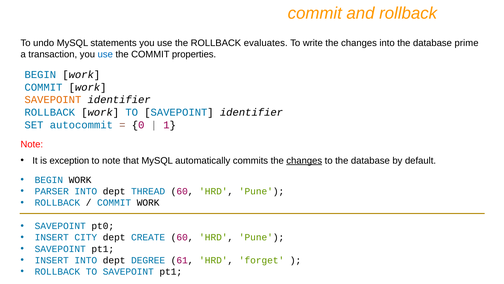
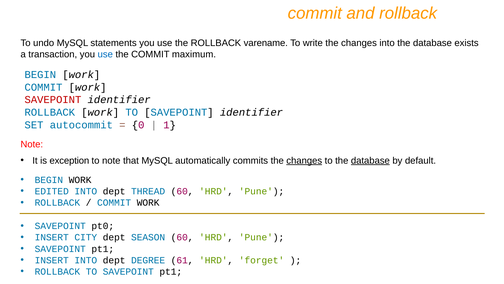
evaluates: evaluates -> varename (266, 43)
prime: prime -> exists (467, 43)
properties: properties -> maximum (194, 54)
SAVEPOINT colour: orange -> red (53, 100)
database underline: none -> present (370, 160)
PARSER: PARSER -> EDITED (52, 191)
CREATE: CREATE -> SEASON (148, 237)
